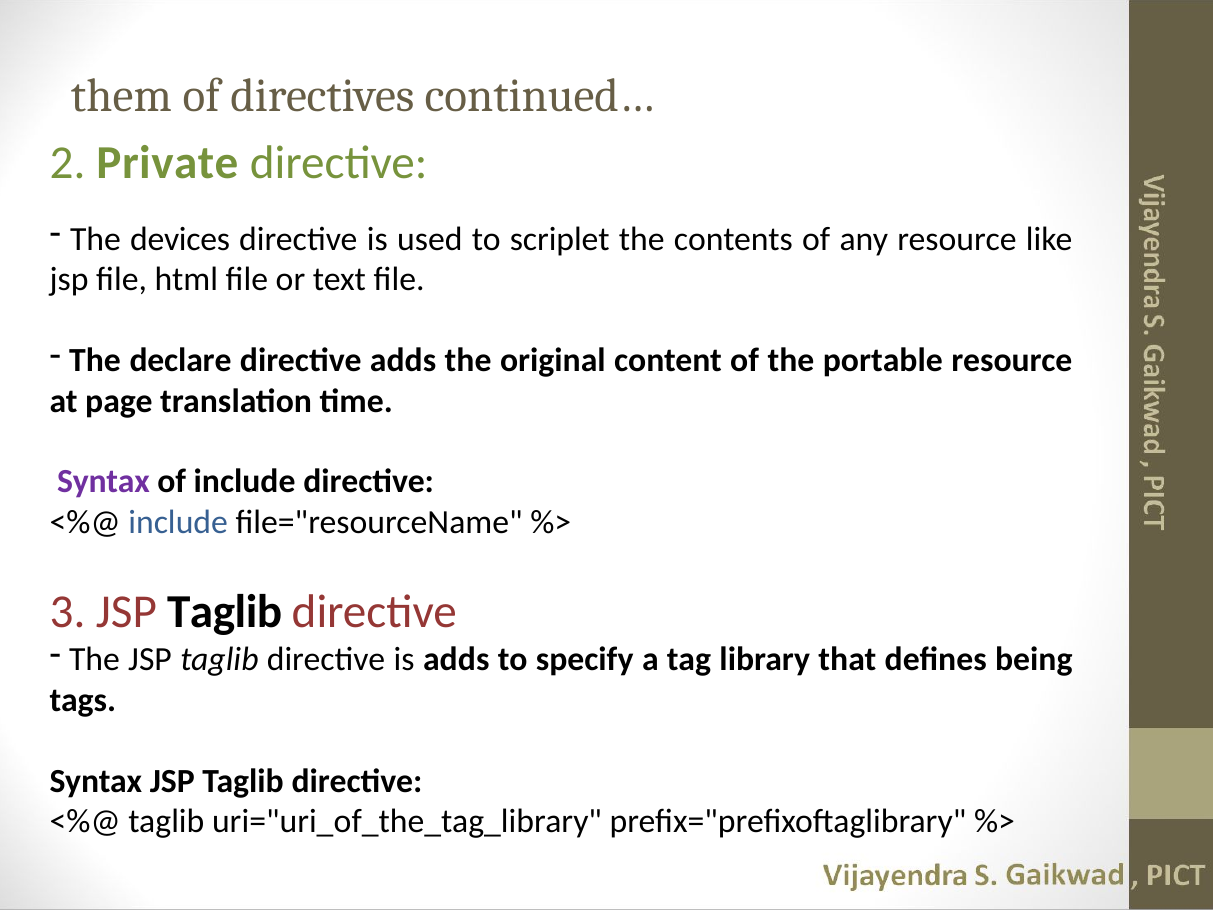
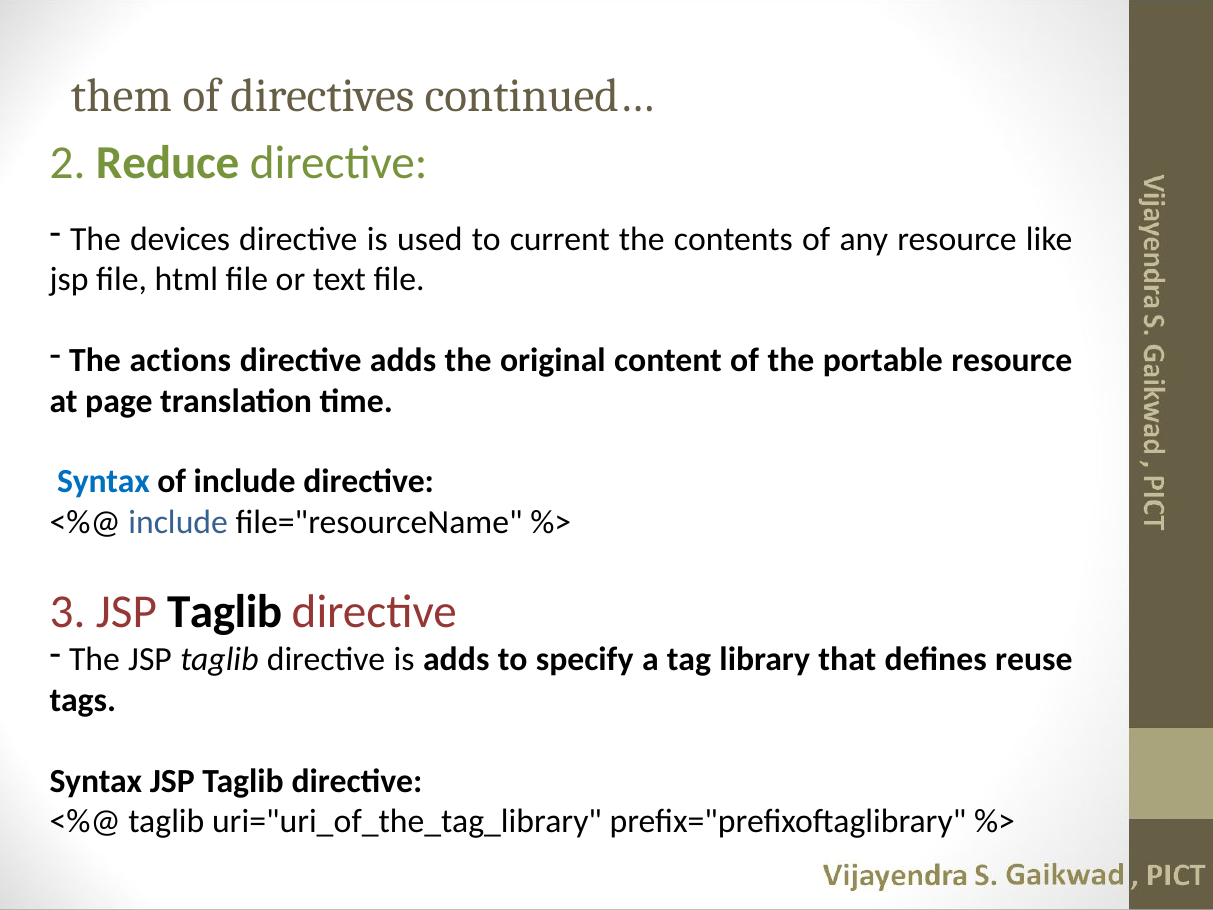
Private: Private -> Reduce (168, 163)
scriplet: scriplet -> current (560, 239)
declare: declare -> actions (180, 360)
Syntax colour: purple -> blue (103, 482)
being: being -> reuse (1034, 660)
